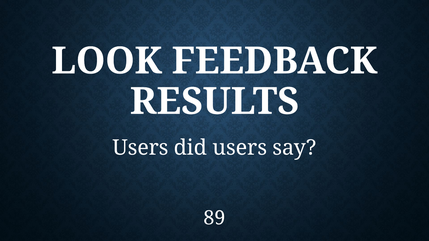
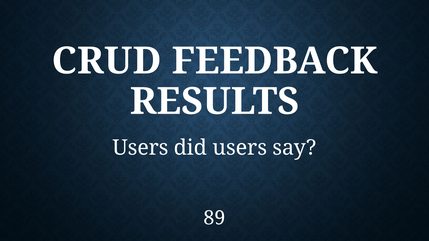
LOOK: LOOK -> CRUD (107, 61)
